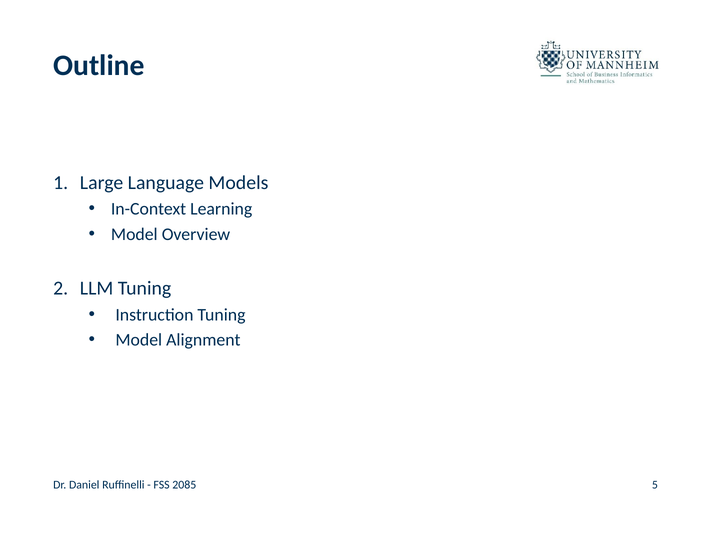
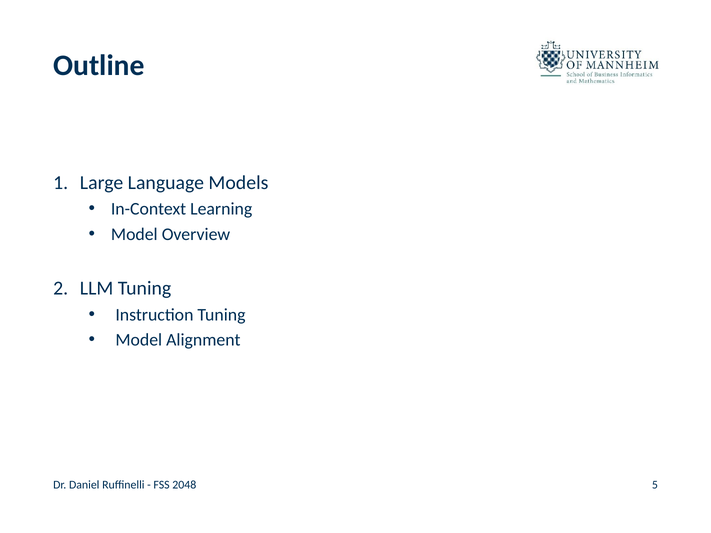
2085: 2085 -> 2048 (184, 485)
